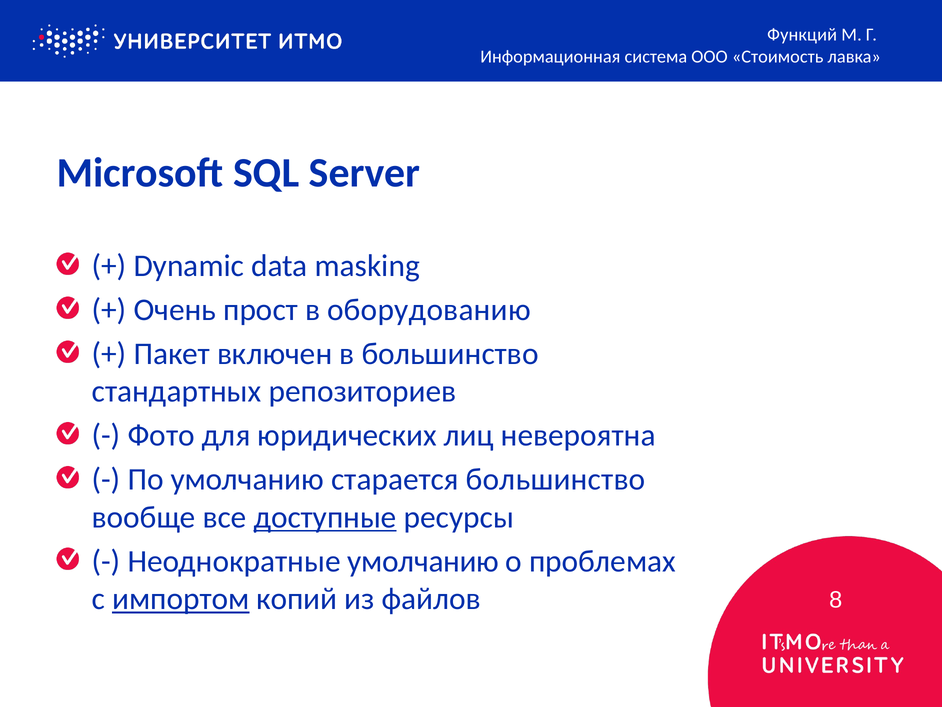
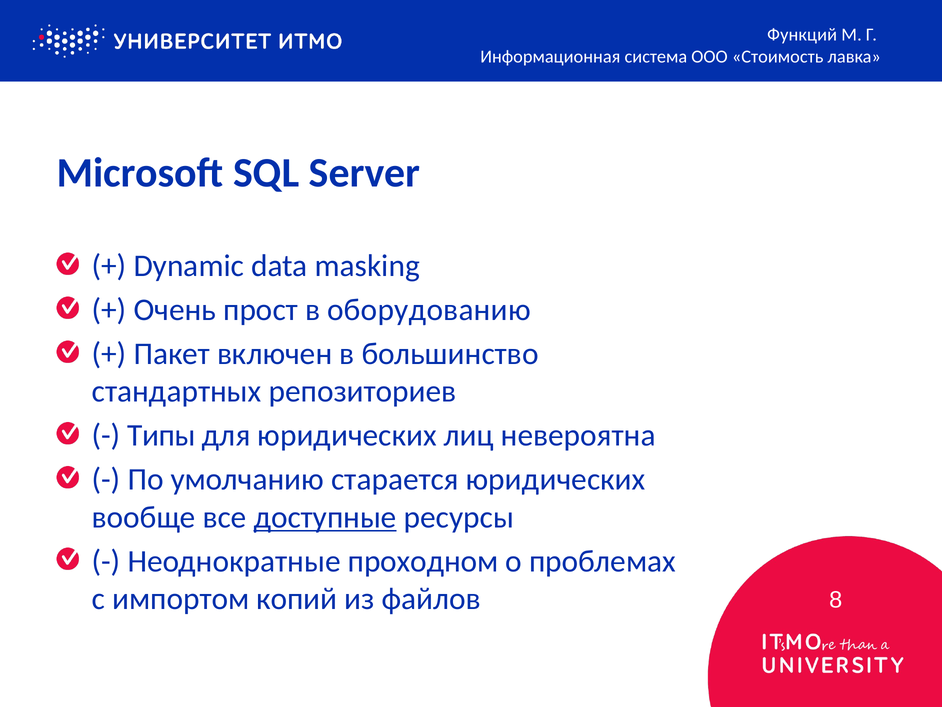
Фото: Фото -> Типы (161, 435)
старается большинство: большинство -> юридических (556, 479)
Неоднократные умолчанию: умолчанию -> проходном (423, 561)
импортом underline: present -> none (181, 598)
